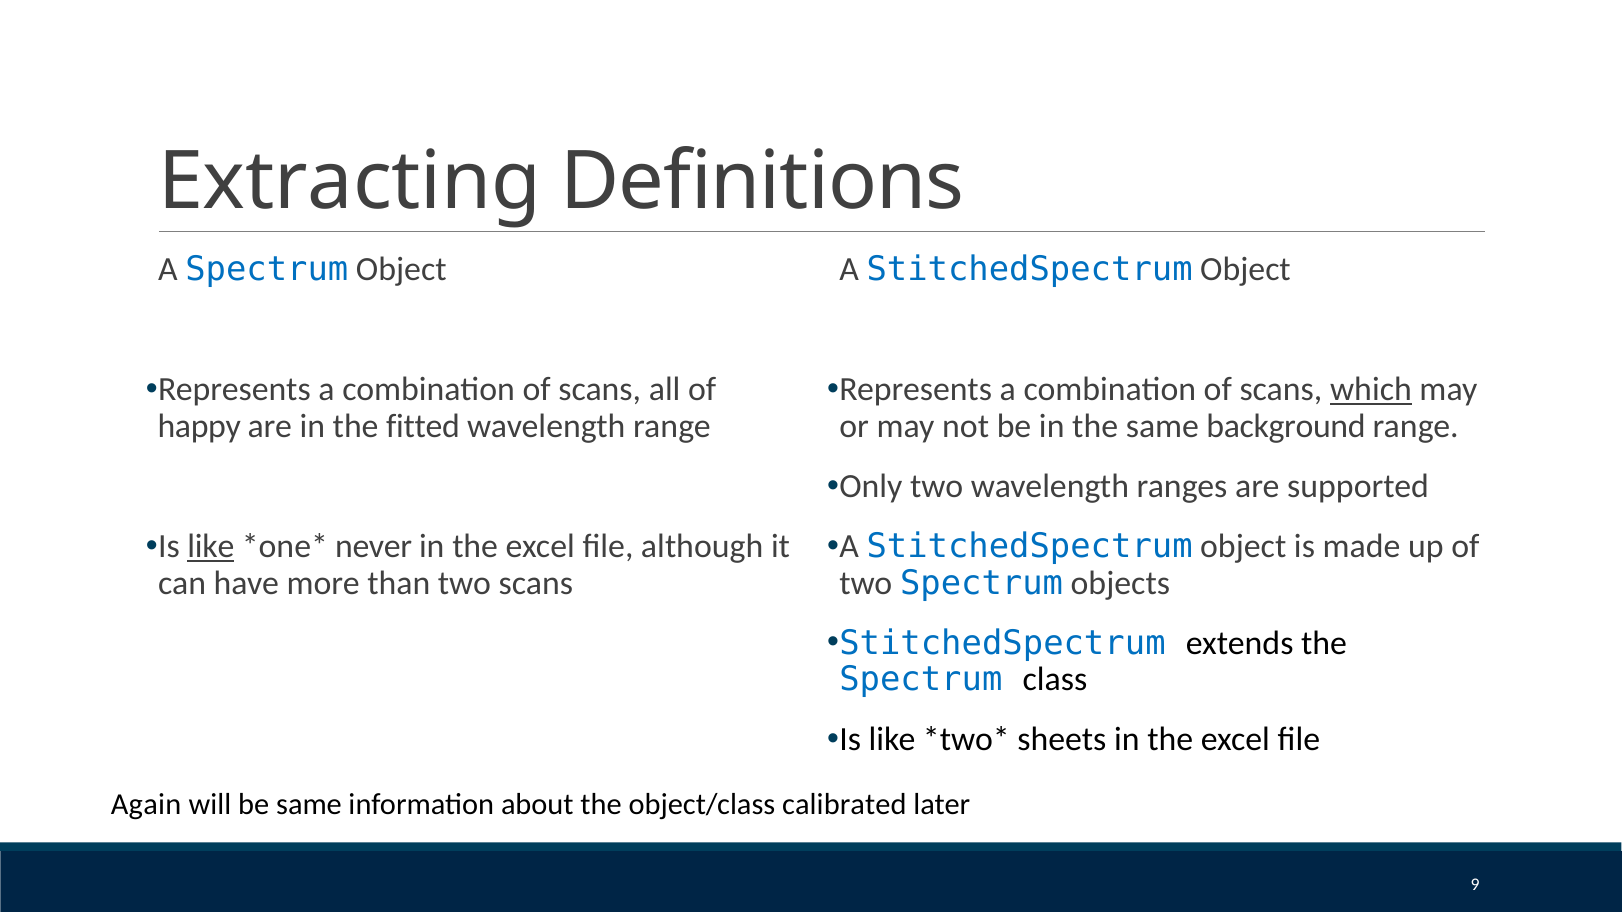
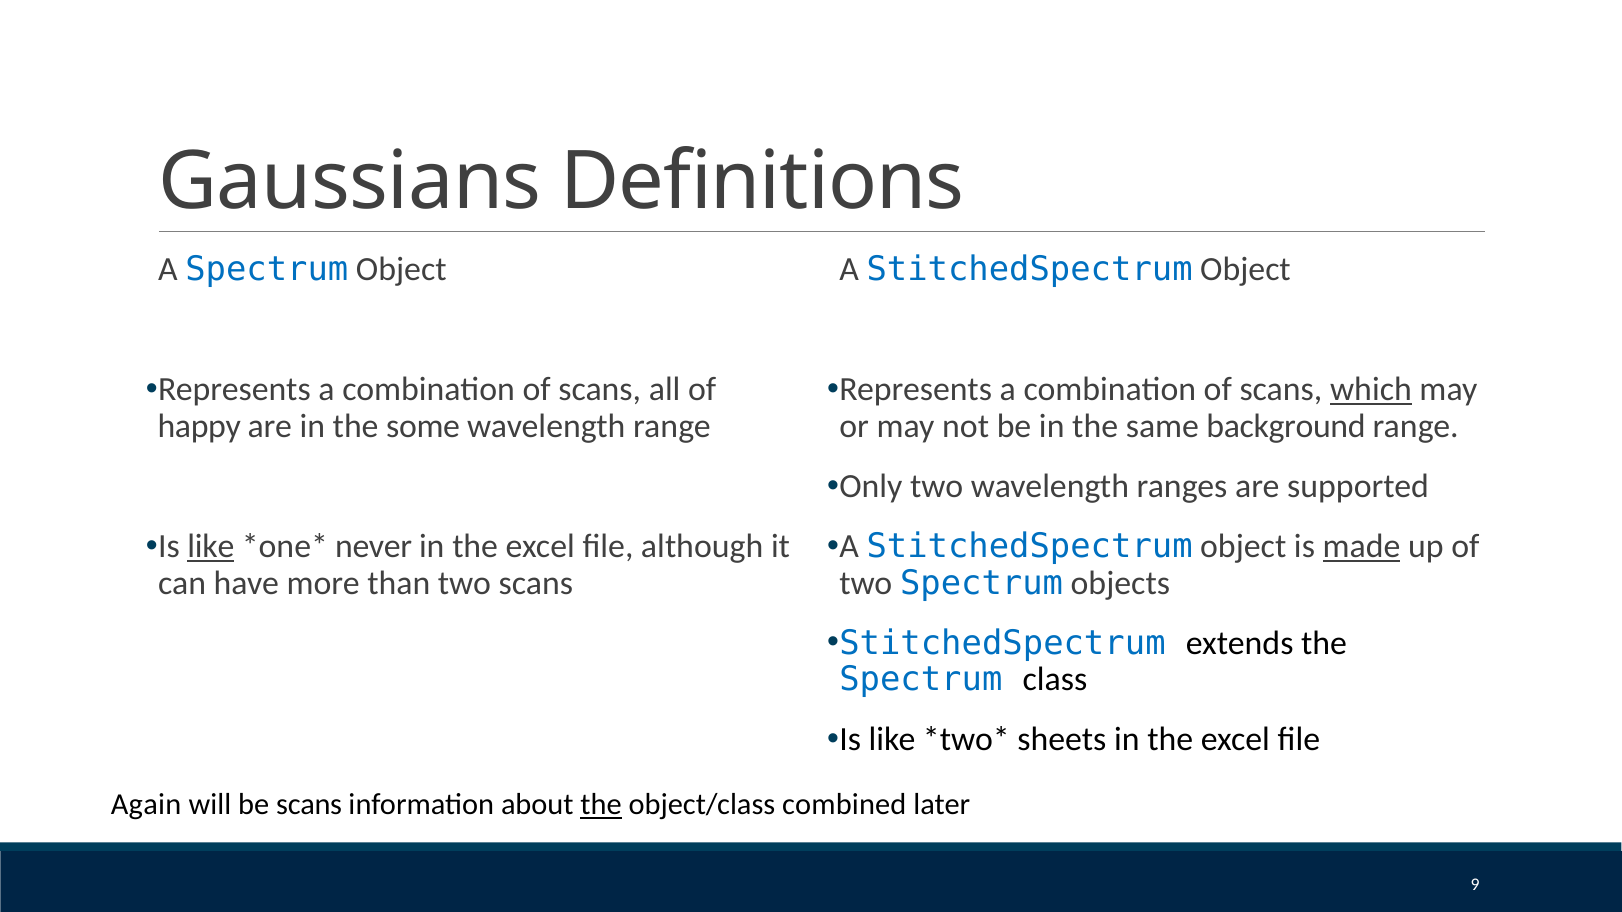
Extracting: Extracting -> Gaussians (350, 182)
fitted: fitted -> some (423, 426)
made underline: none -> present (1362, 547)
be same: same -> scans (309, 805)
the underline: none -> present (601, 805)
calibrated: calibrated -> combined (844, 805)
